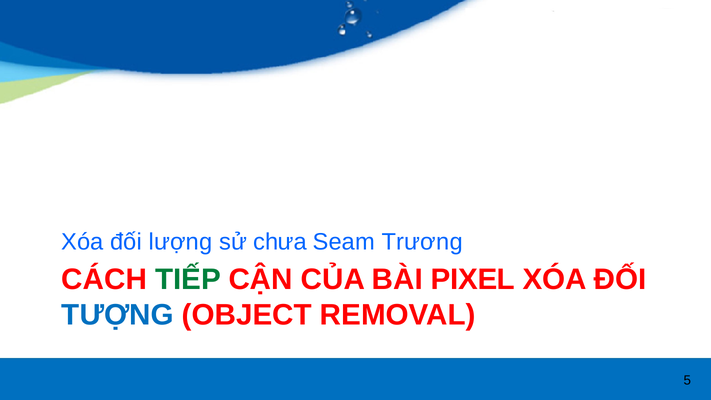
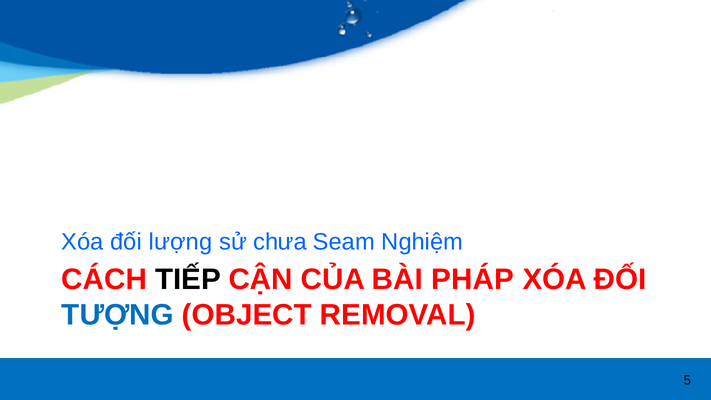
Trương: Trương -> Nghiệm (422, 242)
TIẾP colour: green -> black (188, 279)
PIXEL: PIXEL -> PHÁP (473, 279)
